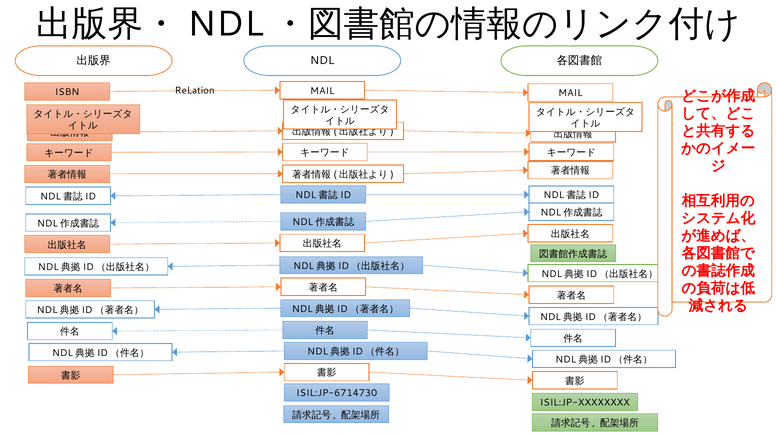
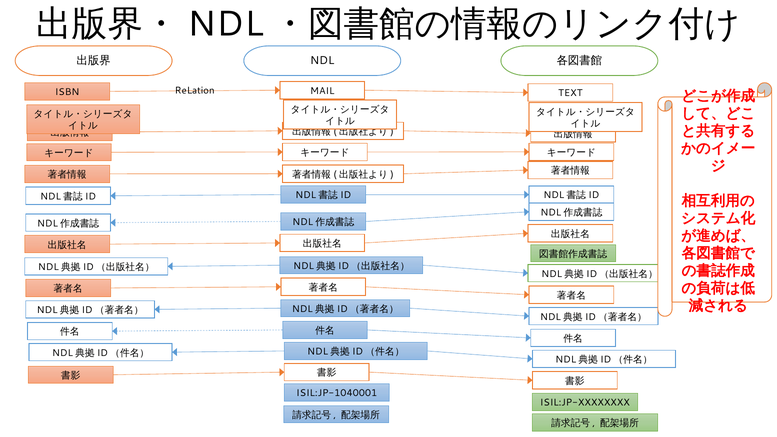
MAIL: MAIL -> TEXT (570, 93)
ISIL:JP-6714730: ISIL:JP-6714730 -> ISIL:JP-1040001 (337, 393)
